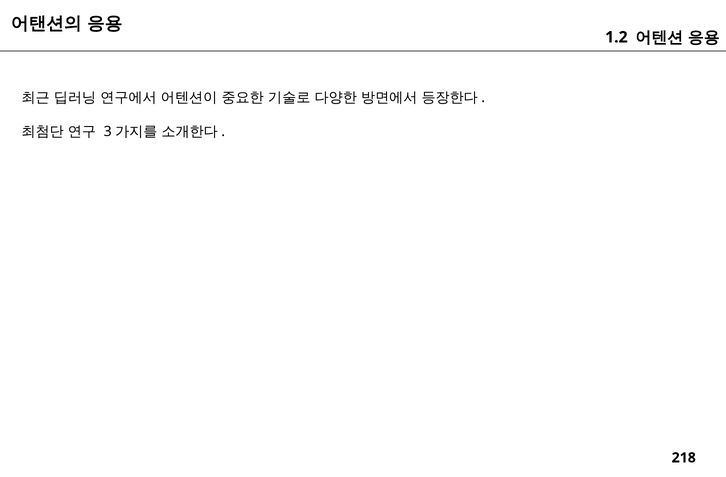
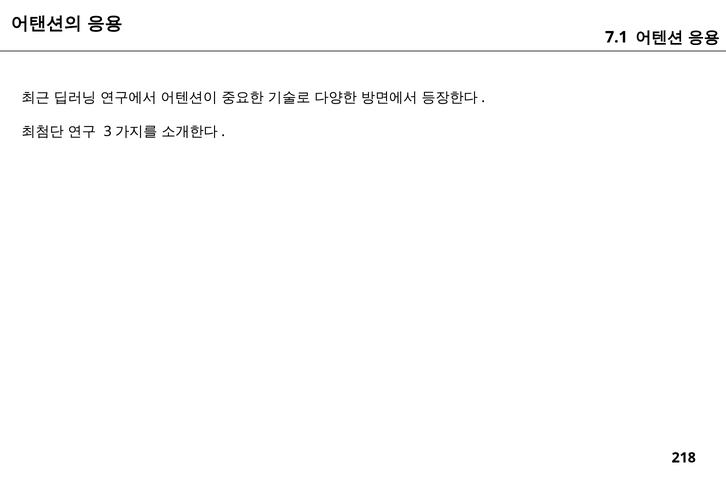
1.2: 1.2 -> 7.1 (616, 37)
